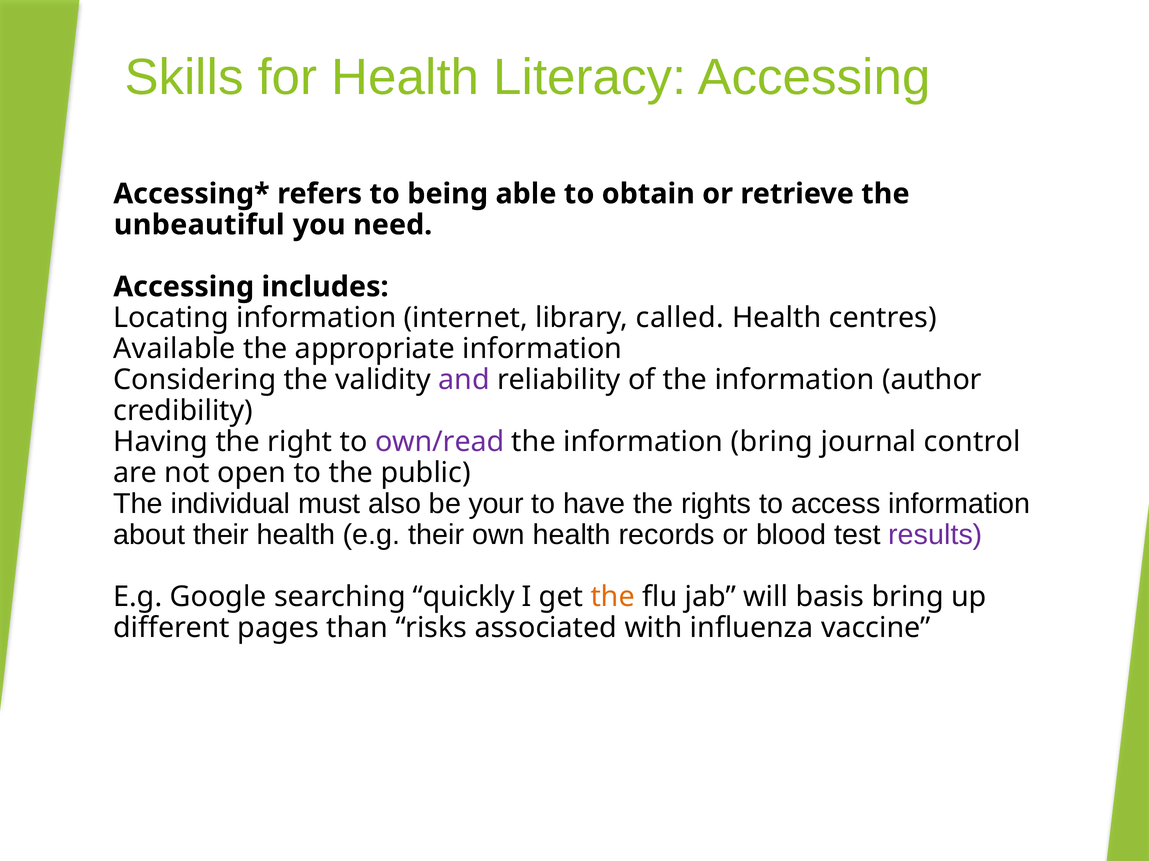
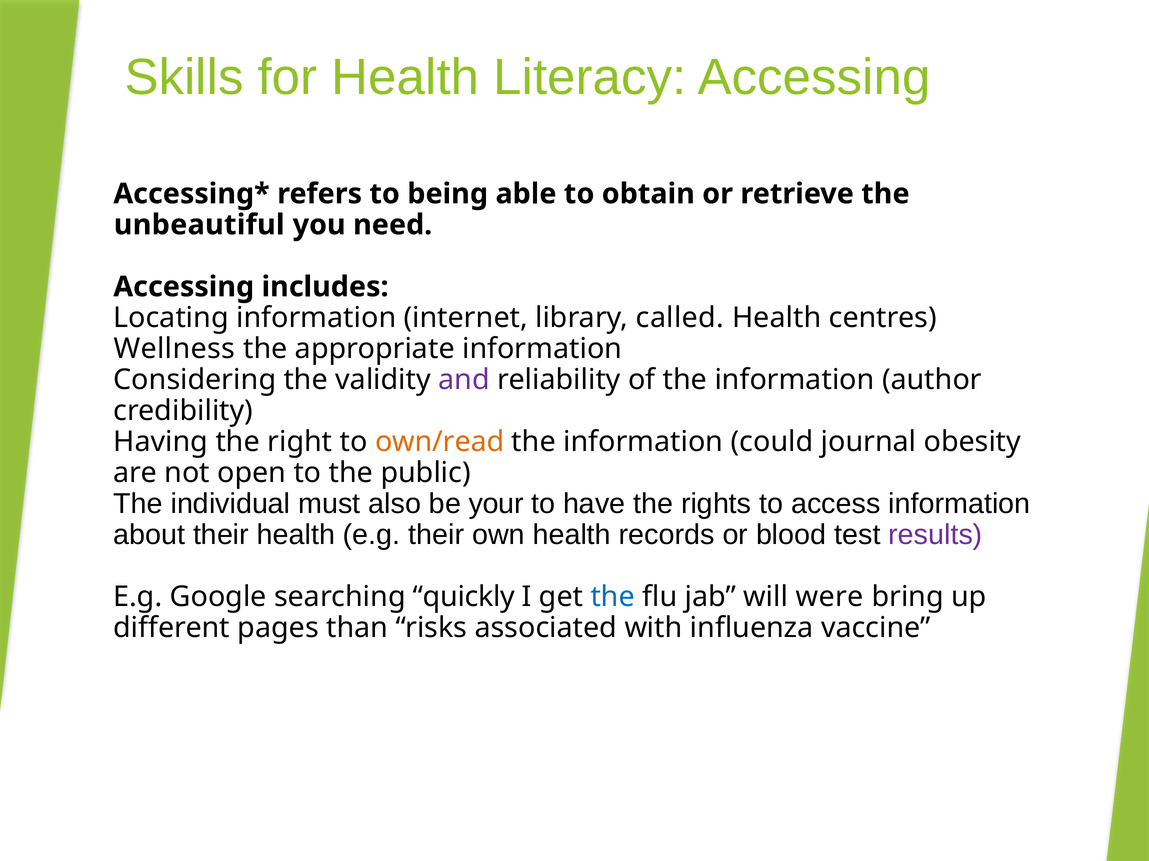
Available: Available -> Wellness (174, 349)
own/read colour: purple -> orange (440, 442)
information bring: bring -> could (772, 442)
control: control -> obesity (972, 442)
the colour: orange -> blue (613, 597)
basis: basis -> were (830, 597)
